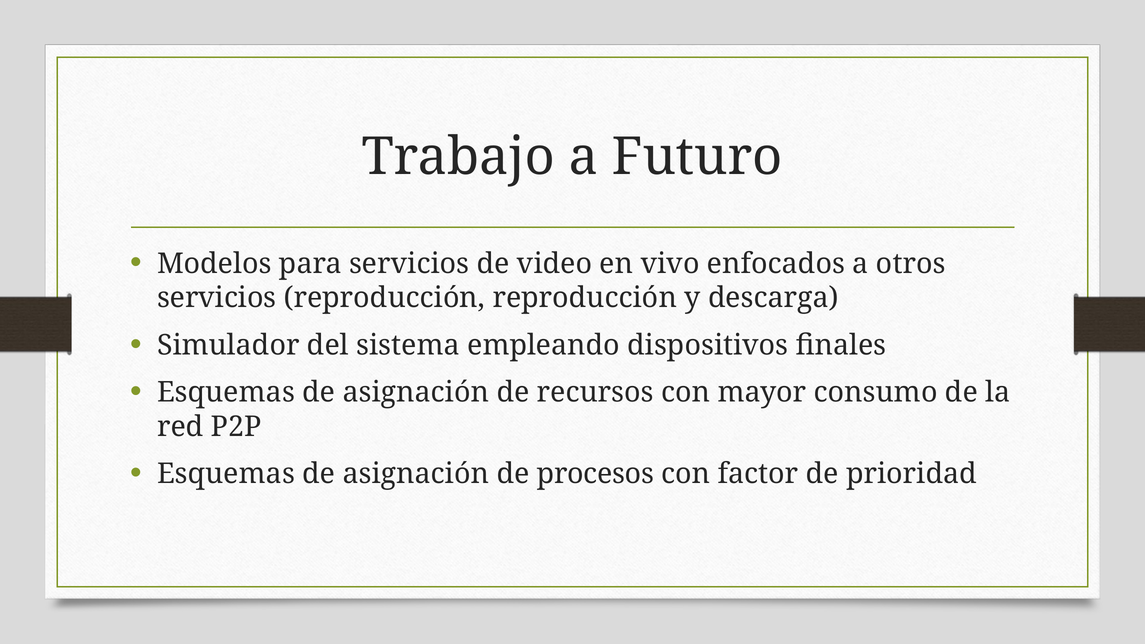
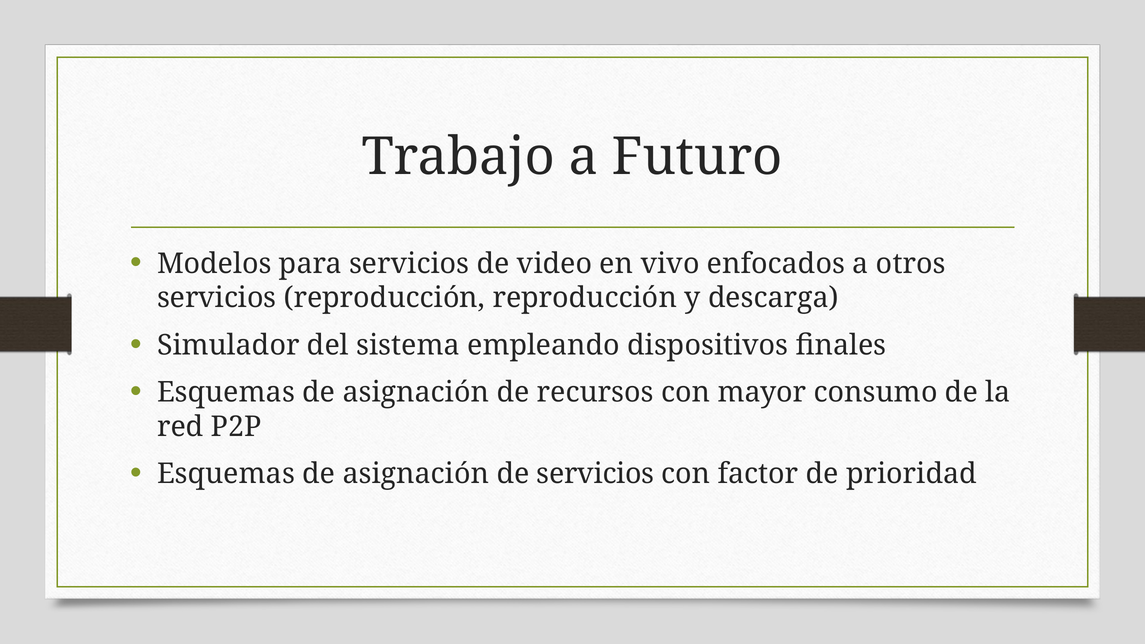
de procesos: procesos -> servicios (595, 474)
